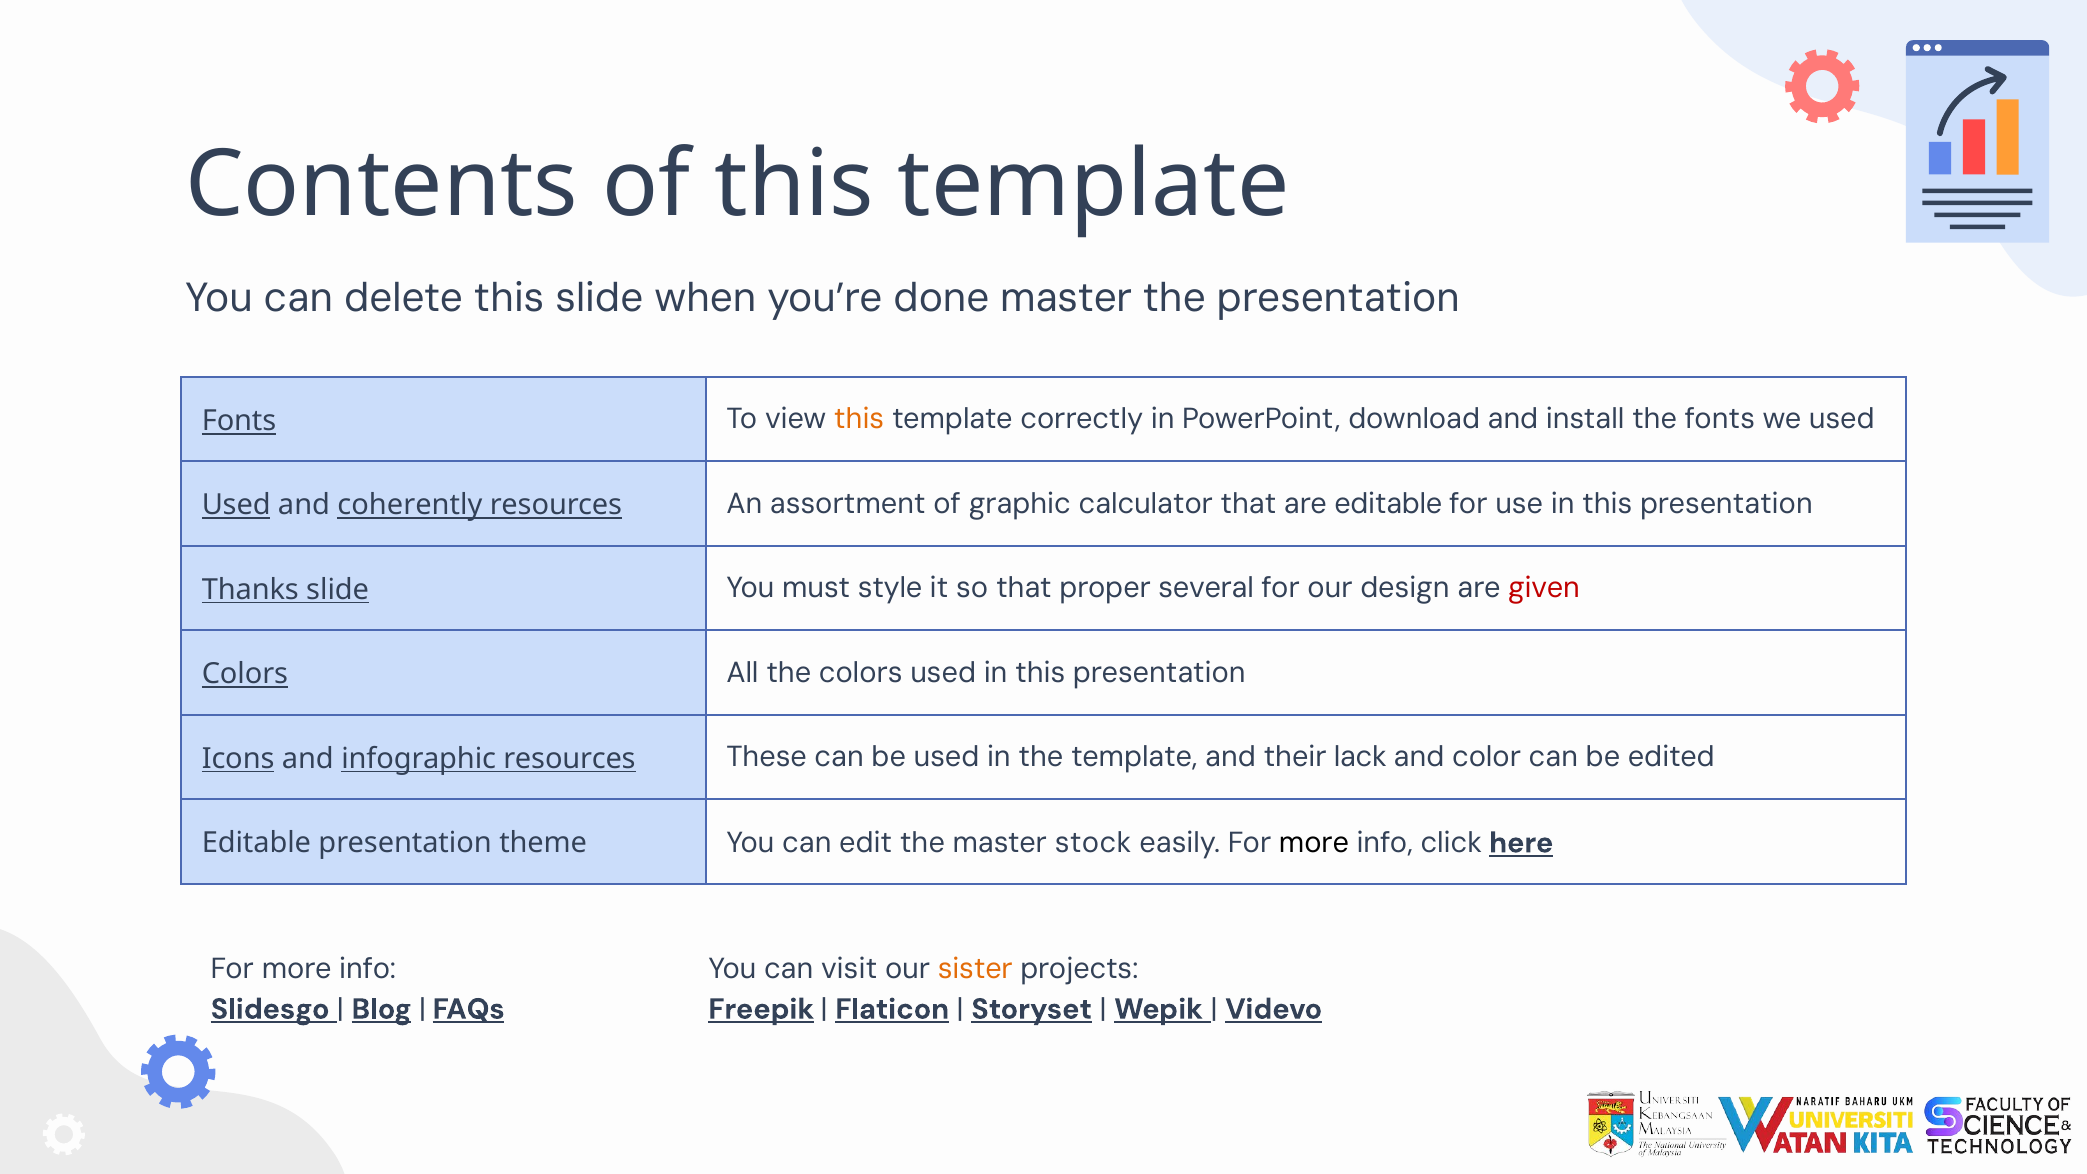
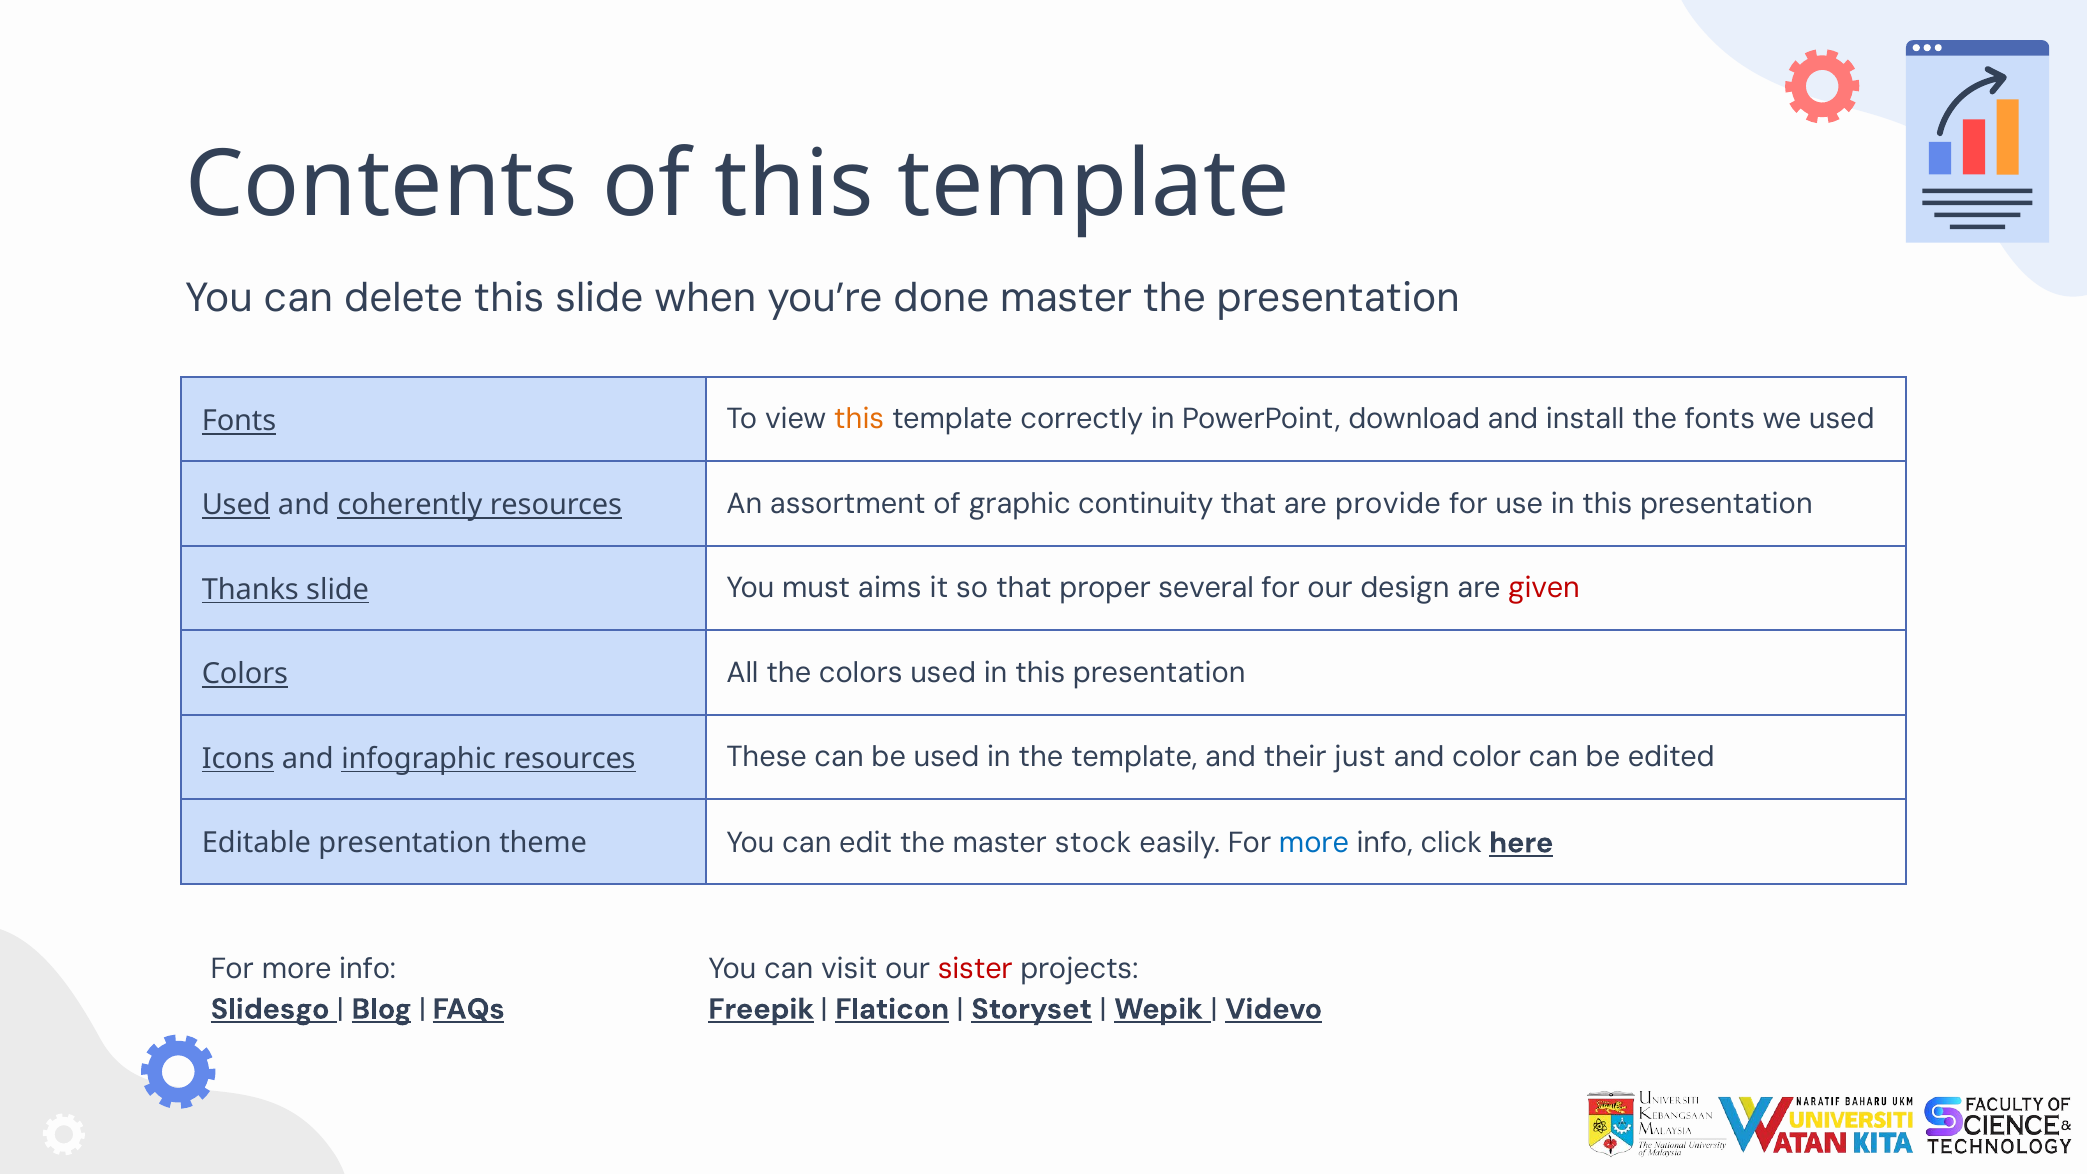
calculator: calculator -> continuity (1146, 504)
are editable: editable -> provide (1388, 504)
style: style -> aims (890, 588)
lack: lack -> just (1360, 757)
more colour: black -> blue (1314, 843)
sister colour: orange -> red (975, 969)
